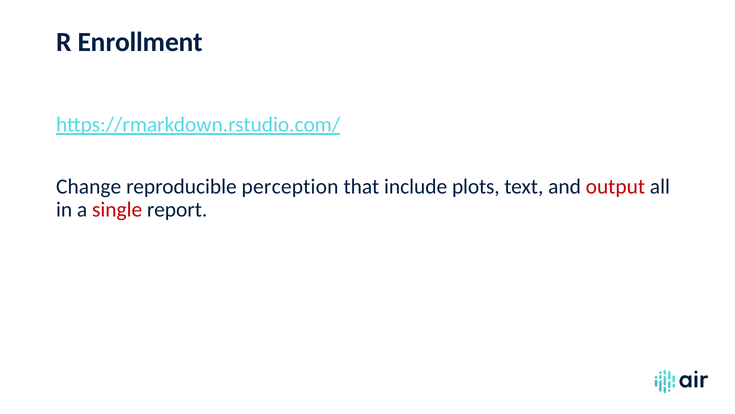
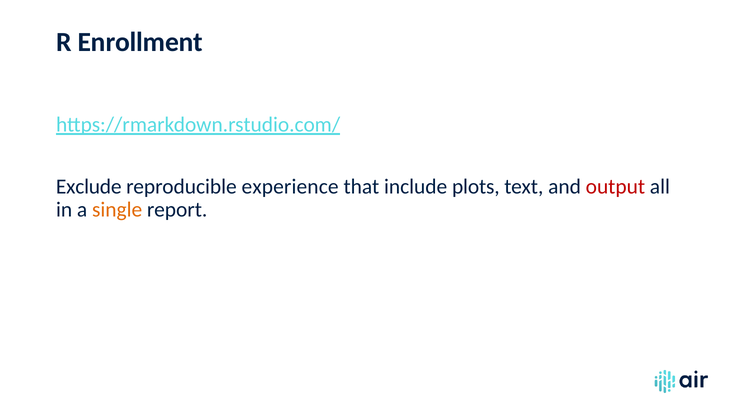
Change: Change -> Exclude (89, 186)
perception: perception -> experience (290, 186)
single colour: red -> orange (117, 209)
